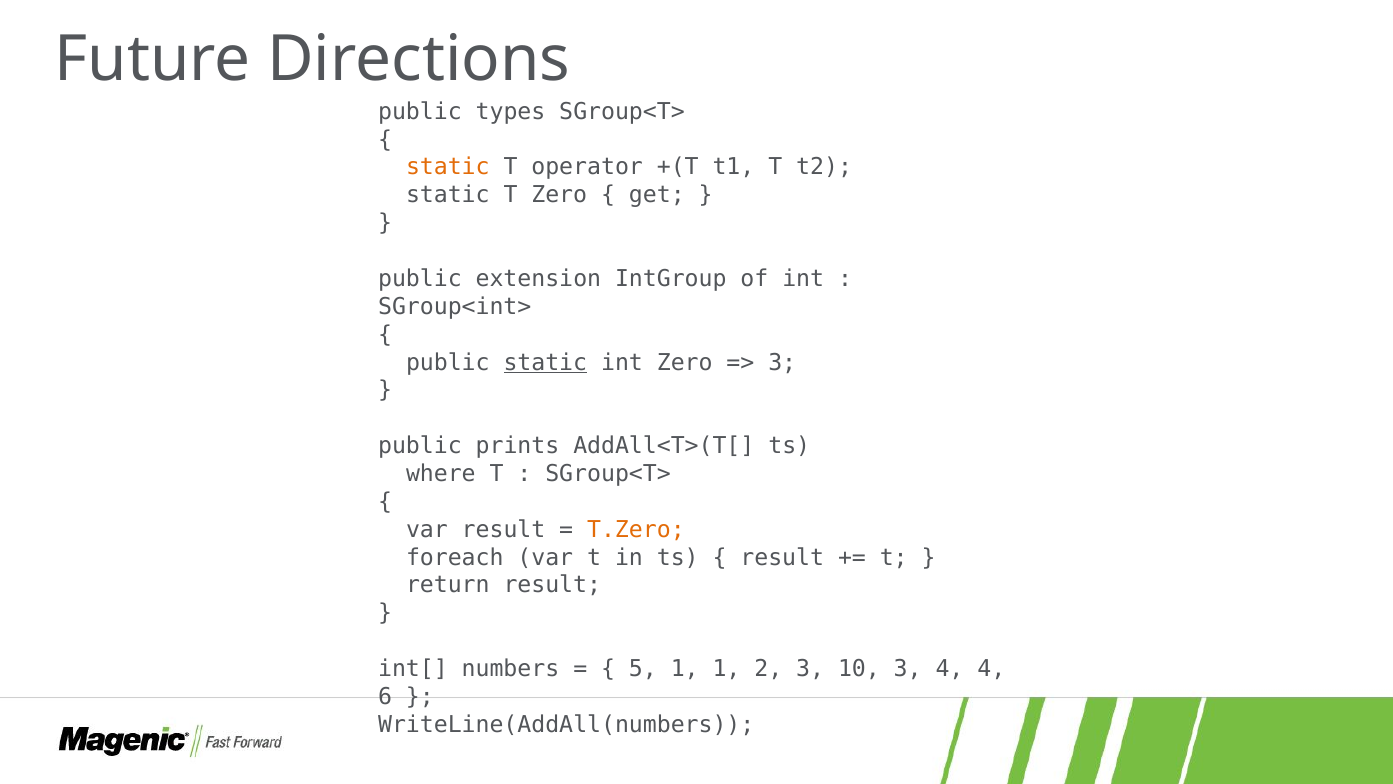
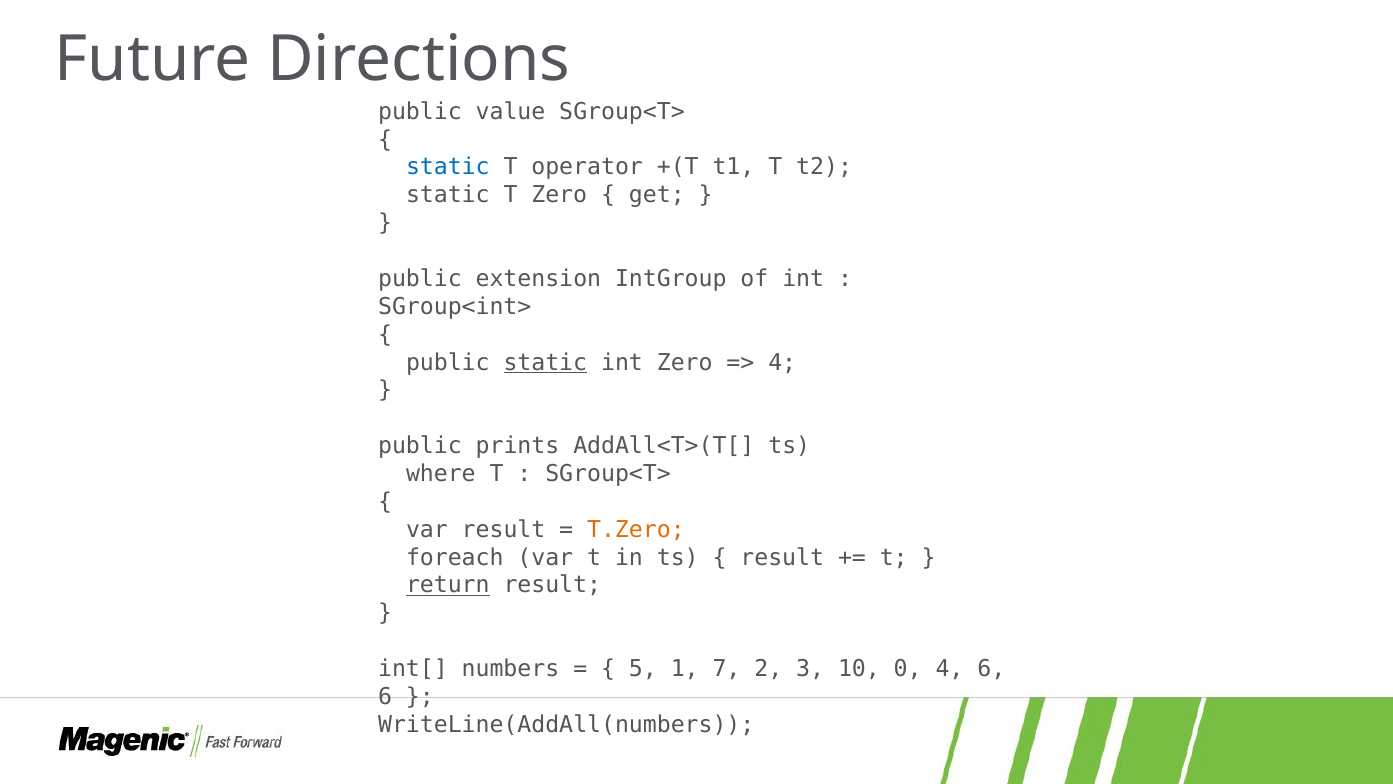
types: types -> value (510, 112)
static colour: orange -> blue (448, 167)
3: 3 -> 4 (782, 362)
return underline: none -> present (448, 585)
1 1: 1 -> 7 (726, 668)
10 3: 3 -> 0 (908, 668)
4 4: 4 -> 6 (991, 668)
